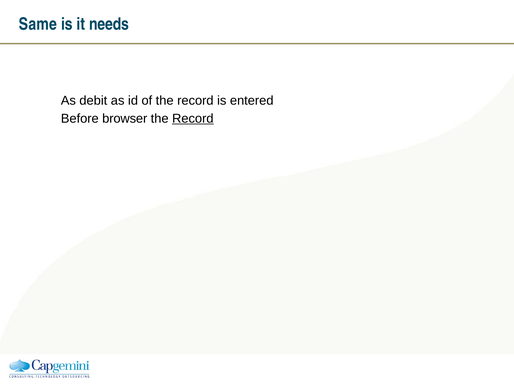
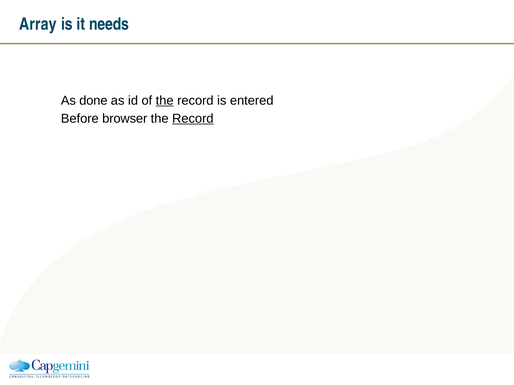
Same: Same -> Array (38, 24)
debit: debit -> done (93, 101)
the underline: none -> present (165, 101)
